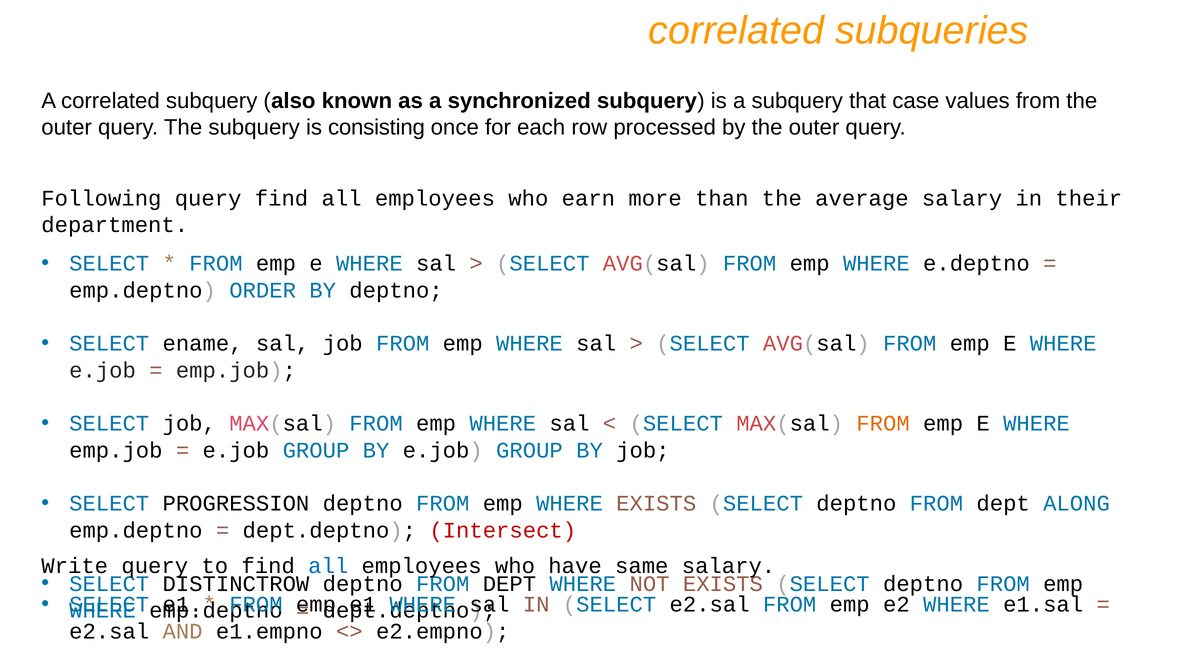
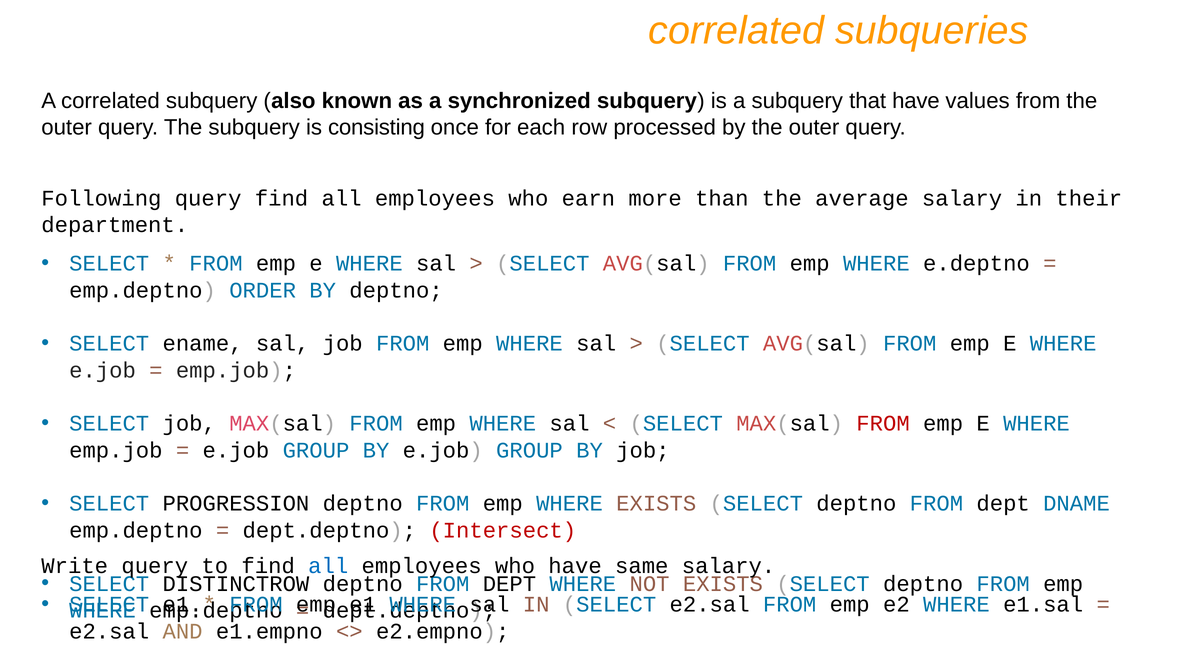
that case: case -> have (916, 101)
FROM colour: orange -> red (883, 424)
ALONG: ALONG -> DNAME (1077, 504)
